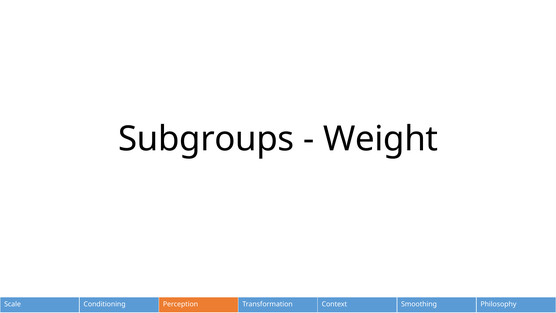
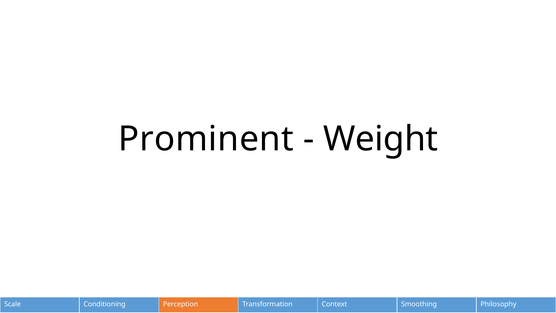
Subgroups: Subgroups -> Prominent (206, 139)
